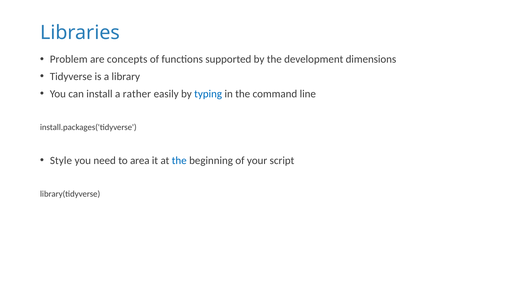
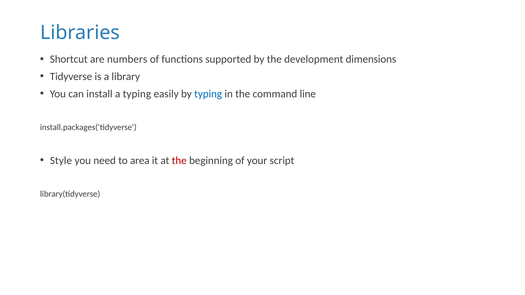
Problem: Problem -> Shortcut (69, 59)
concepts: concepts -> numbers (127, 59)
a rather: rather -> typing (137, 94)
the colour: blue -> red (179, 161)
